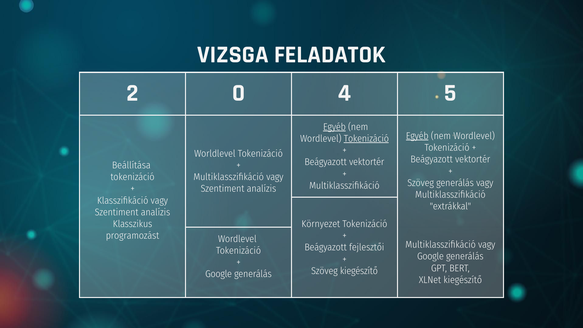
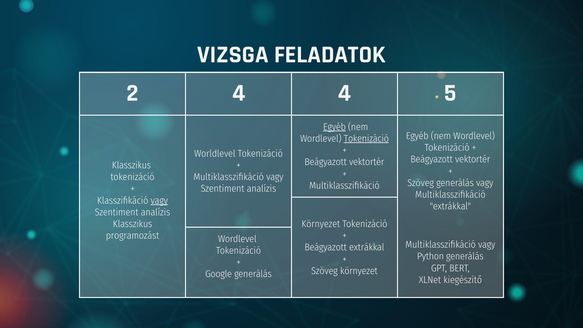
2 0: 0 -> 4 (239, 93)
Egyéb underline: present -> none (417, 136)
Beállítása: Beállítása -> Klasszikus (131, 165)
vagy underline: none -> present (159, 200)
Beágyazott fejlesztői: fejlesztői -> extrákkal (367, 247)
Google: Google -> Python (430, 256)
Szöveg kiegészítő: kiegészítő -> környezet (359, 271)
